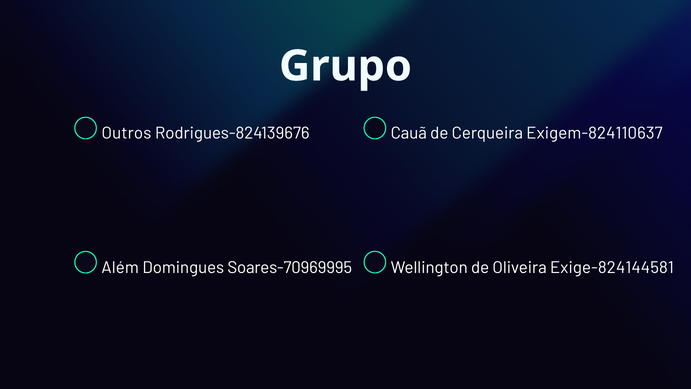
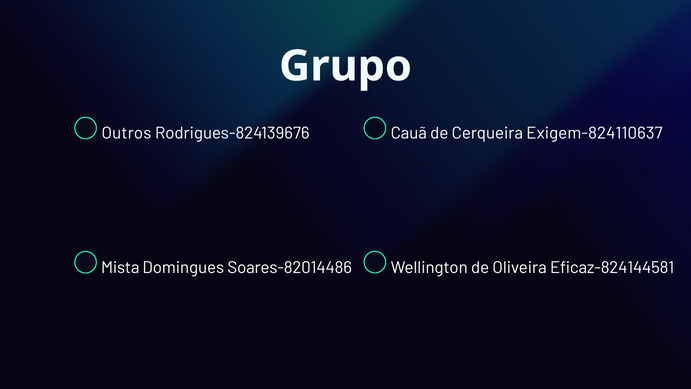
Além: Além -> Mista (120, 268)
Soares-70969995: Soares-70969995 -> Soares-82014486 (290, 268)
Exige-824144581: Exige-824144581 -> Eficaz-824144581 (612, 268)
